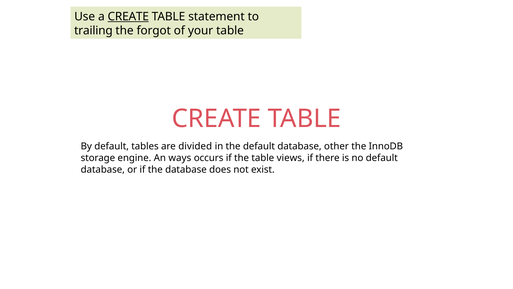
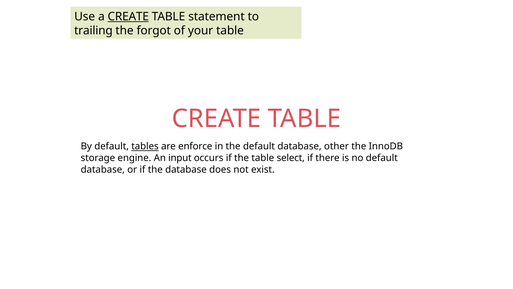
tables underline: none -> present (145, 146)
divided: divided -> enforce (195, 146)
ways: ways -> input (180, 158)
views: views -> select (291, 158)
